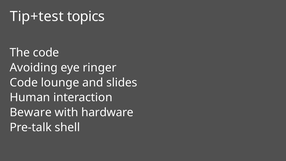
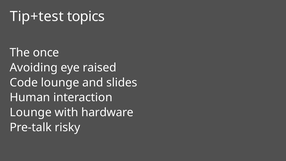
The code: code -> once (46, 53)
ringer: ringer -> raised (100, 68)
Beware: Beware -> Lounge (31, 112)
shell: shell -> risky (67, 127)
